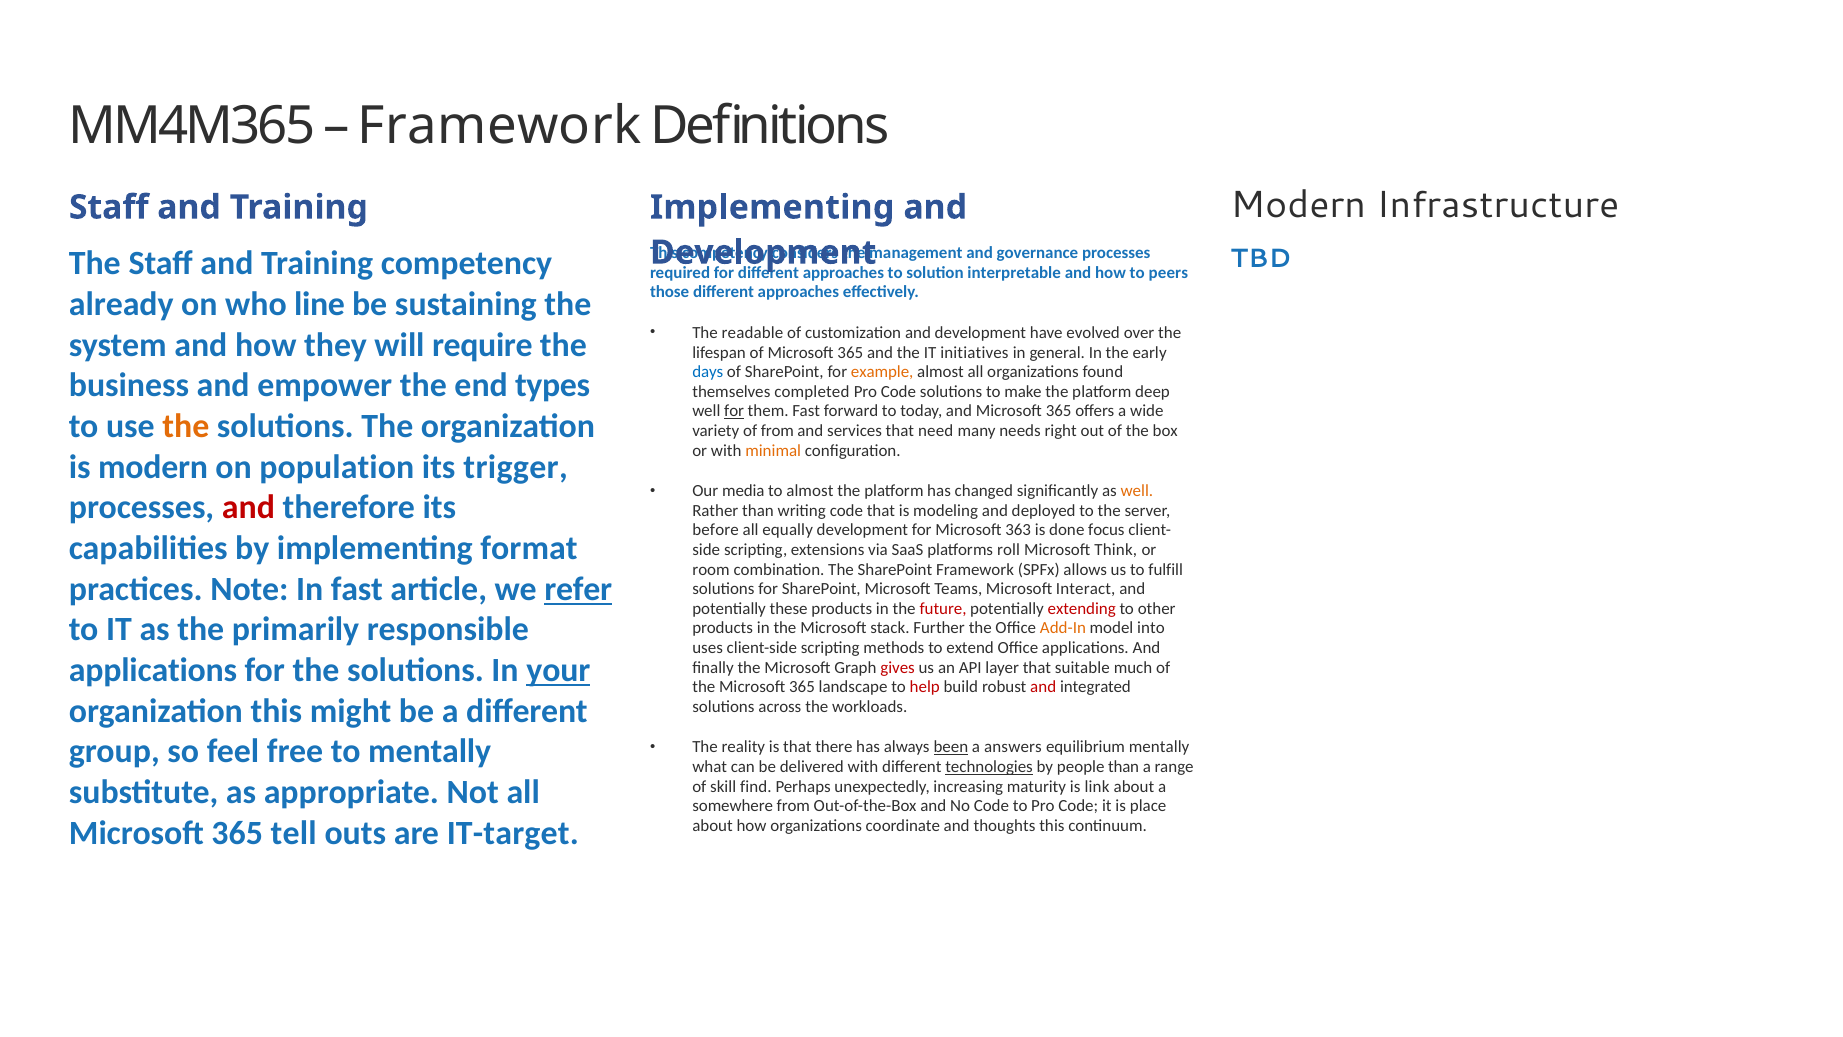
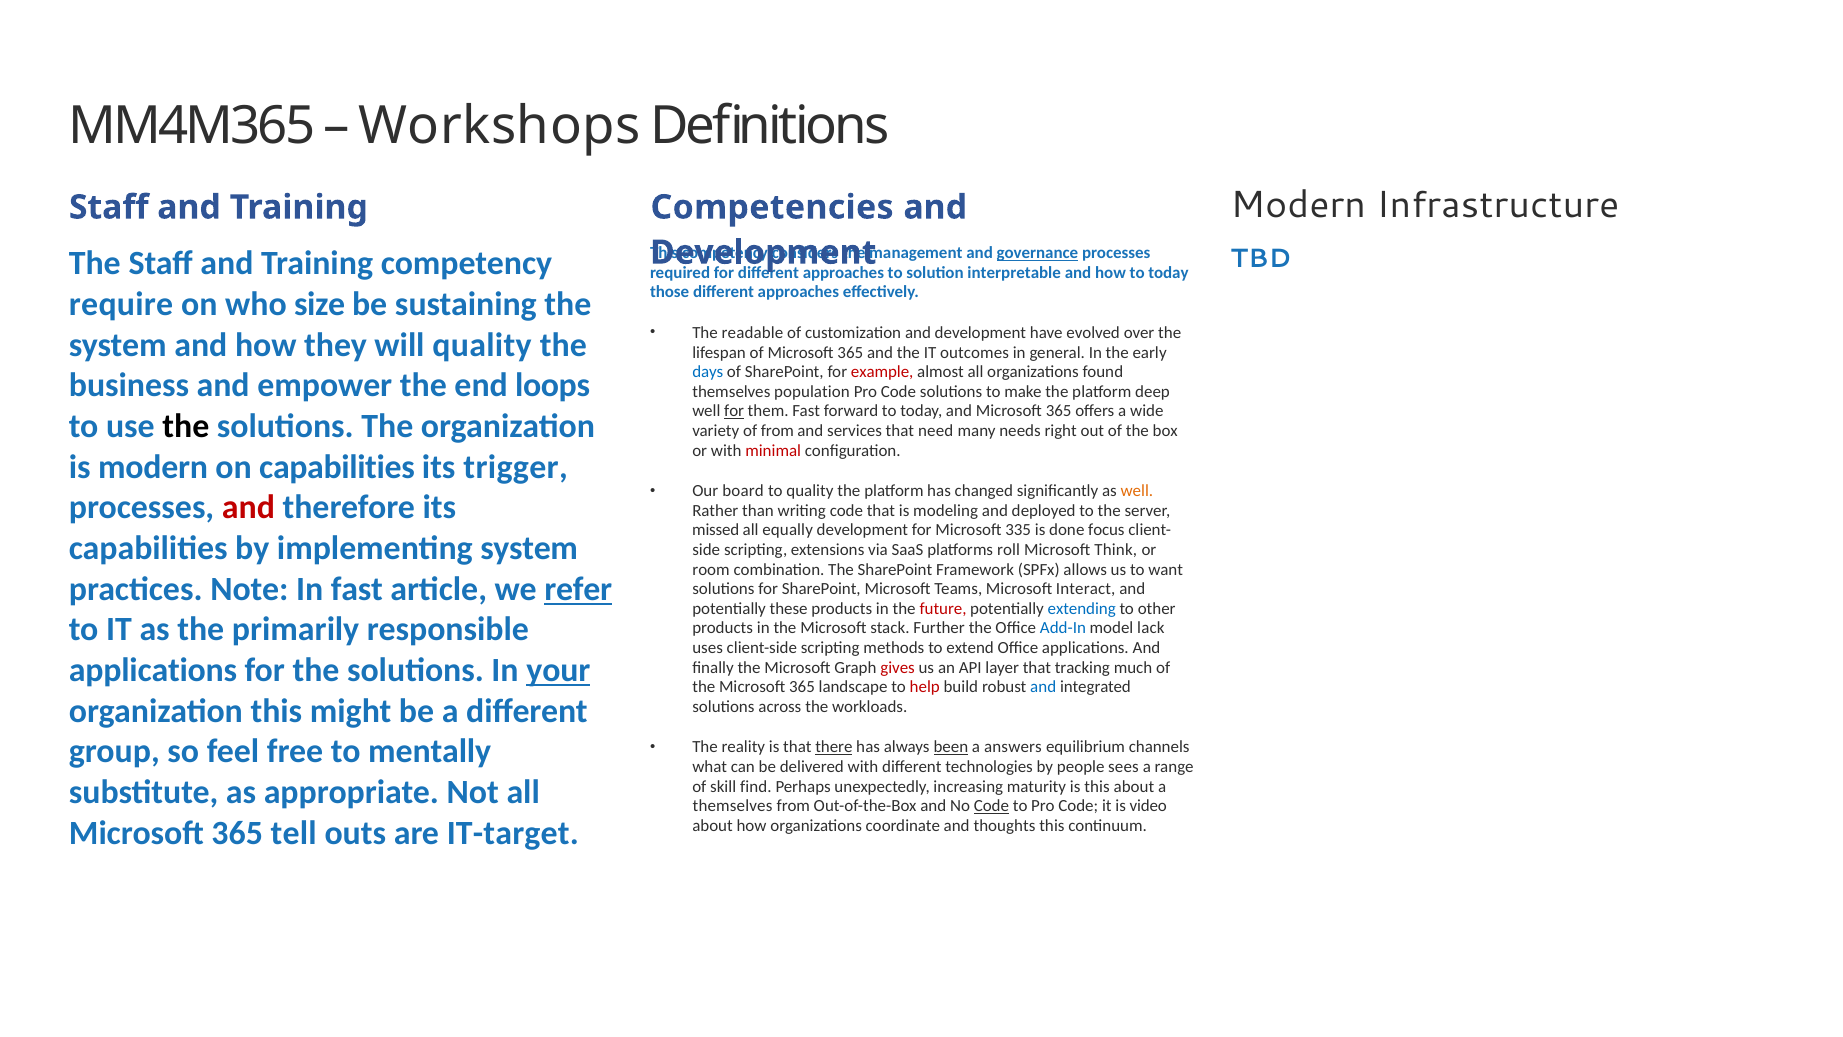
Framework: Framework -> Workshops (499, 126)
Implementing: Implementing -> Competencies (772, 207)
governance underline: none -> present (1037, 253)
how to peers: peers -> today (1168, 272)
already: already -> require (121, 304)
line: line -> size (320, 304)
will require: require -> quality (482, 345)
initiatives: initiatives -> outcomes (974, 352)
example colour: orange -> red (882, 372)
types: types -> loops (553, 386)
completed: completed -> population (812, 391)
the colour: orange -> black (186, 426)
minimal colour: orange -> red (773, 450)
on population: population -> capabilities (337, 467)
media: media -> board (743, 491)
to almost: almost -> quality (810, 491)
before: before -> missed (716, 530)
363: 363 -> 335 (1018, 530)
implementing format: format -> system (529, 548)
fulfill: fulfill -> want (1166, 569)
extending colour: red -> blue (1082, 608)
Add-In colour: orange -> blue (1063, 628)
into: into -> lack (1151, 628)
suitable: suitable -> tracking (1082, 667)
and colour: red -> blue (1043, 687)
there underline: none -> present (834, 747)
equilibrium mentally: mentally -> channels (1159, 747)
technologies underline: present -> none (989, 767)
people than: than -> sees (1123, 767)
is link: link -> this (1097, 786)
somewhere: somewhere -> themselves (733, 806)
Code underline: none -> present (991, 806)
place: place -> video (1148, 806)
